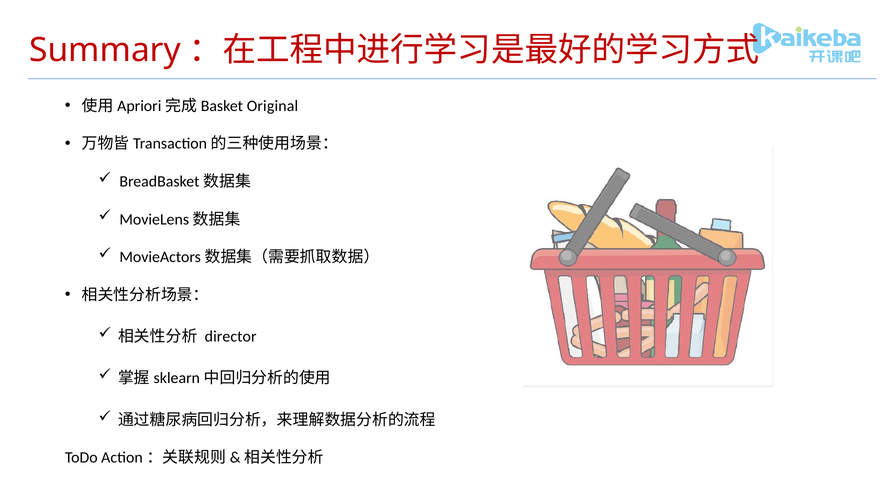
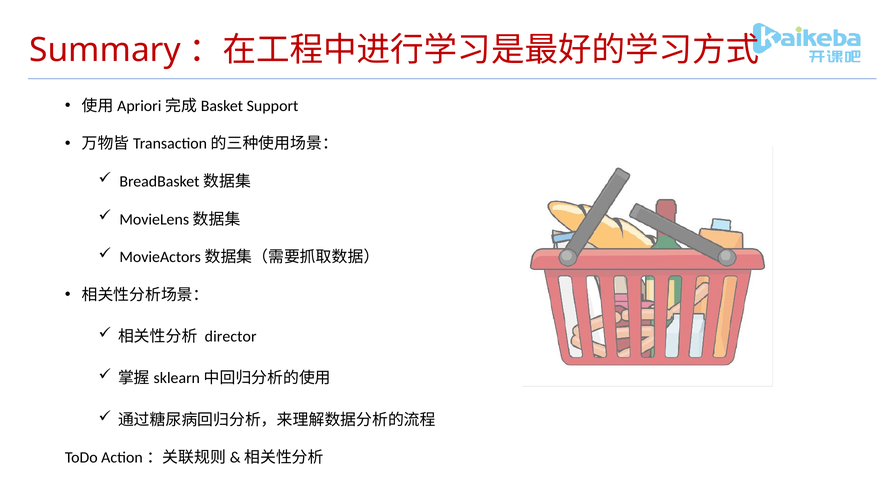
Original: Original -> Support (273, 106)
